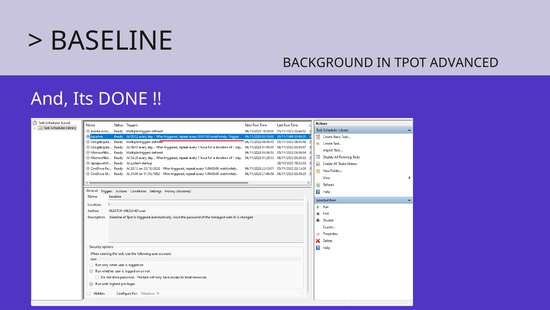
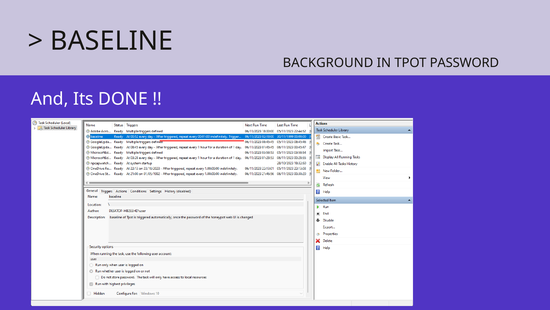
ADVANCED: ADVANCED -> PASSWORD (464, 63)
